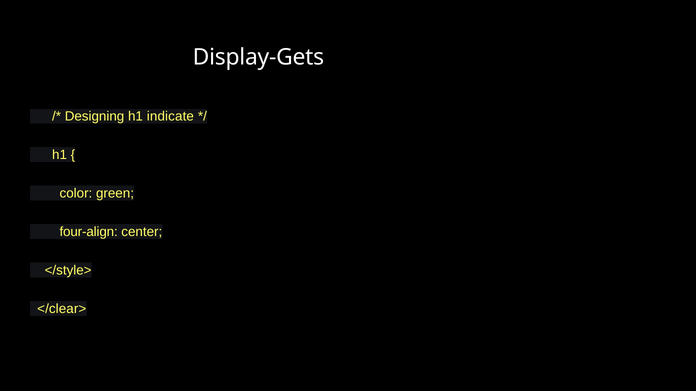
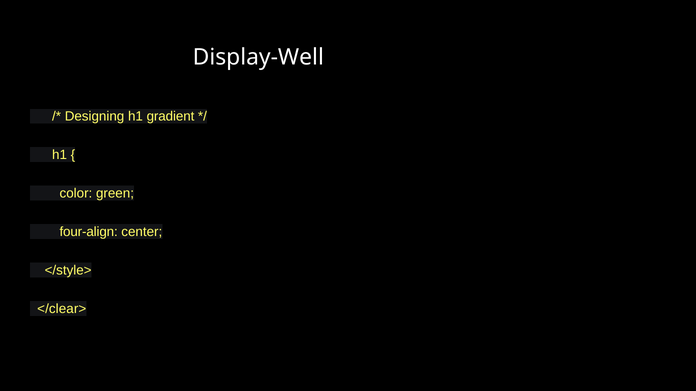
Display-Gets: Display-Gets -> Display-Well (258, 57)
indicate: indicate -> gradient (171, 117)
